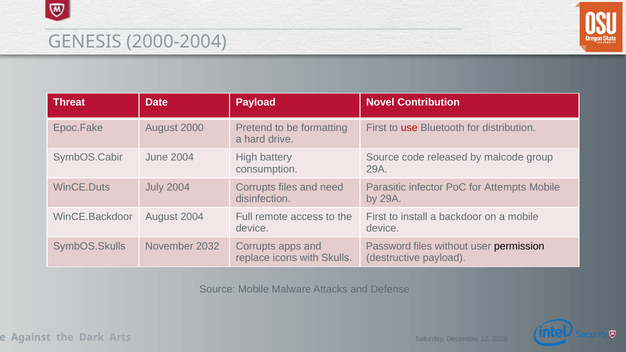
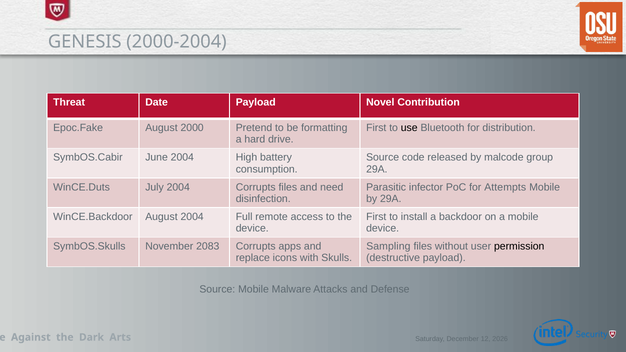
use colour: red -> black (409, 128)
2032: 2032 -> 2083 (208, 246)
Password: Password -> Sampling (388, 246)
